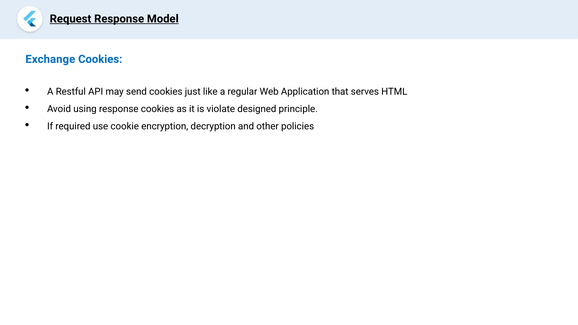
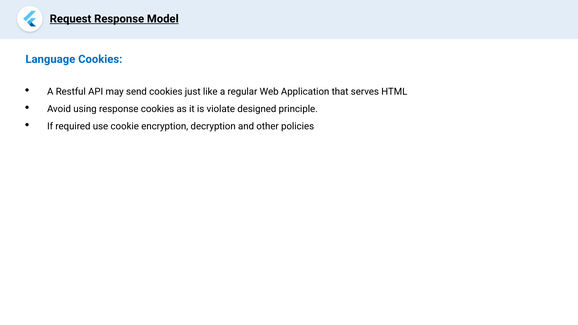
Exchange: Exchange -> Language (50, 59)
